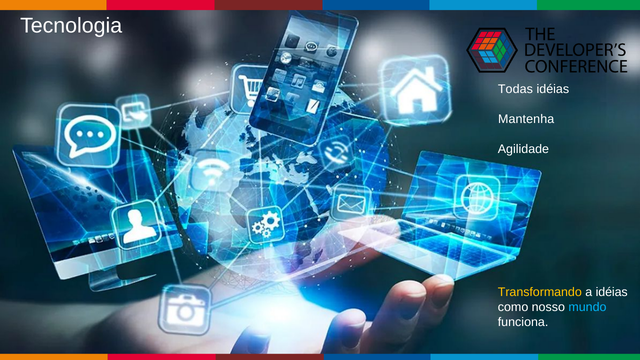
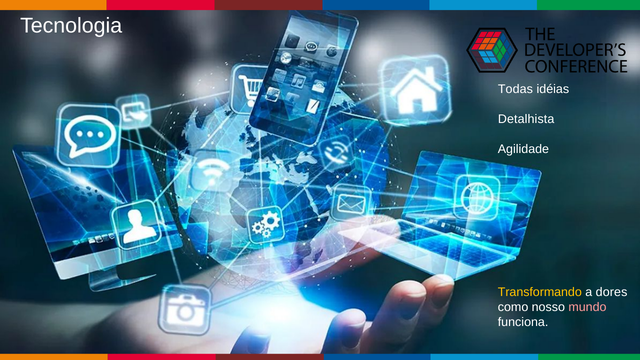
Mantenha: Mantenha -> Detalhista (526, 119)
a idéias: idéias -> dores (612, 292)
mundo colour: light blue -> pink (587, 307)
